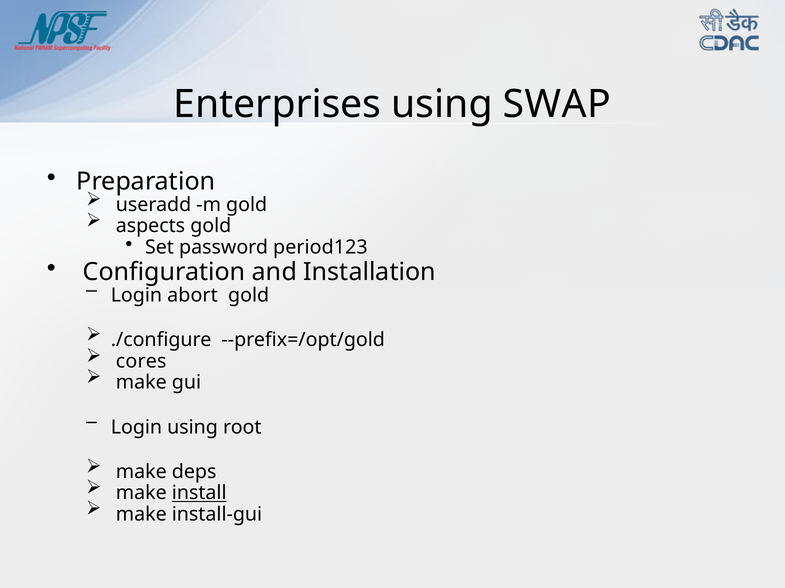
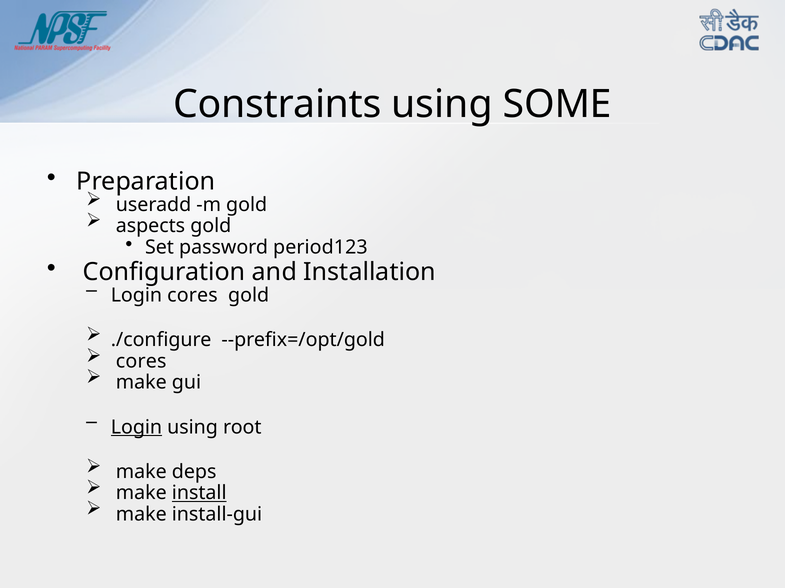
Enterprises: Enterprises -> Constraints (277, 104)
SWAP: SWAP -> SOME (557, 104)
Login abort: abort -> cores (192, 296)
Login underline: none -> present (136, 428)
